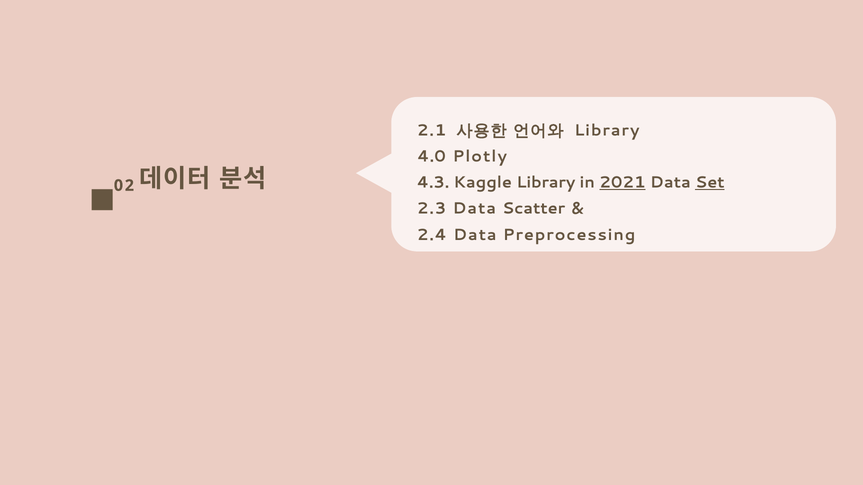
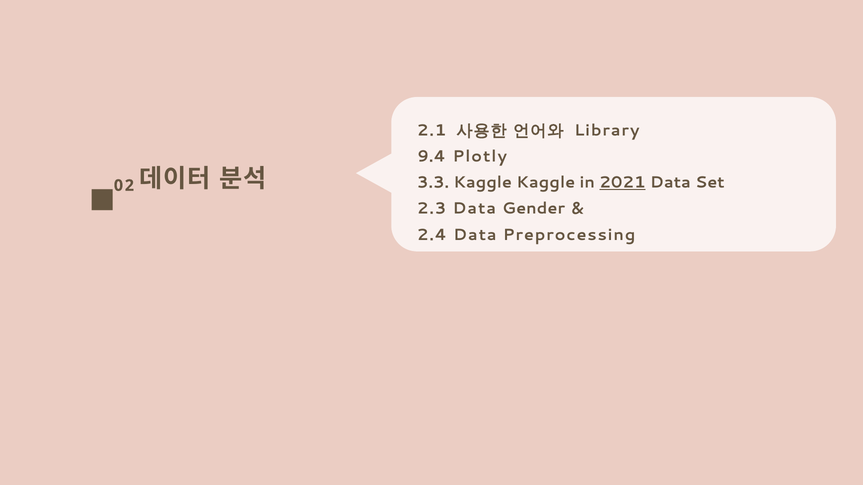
4.0: 4.0 -> 9.4 (432, 157)
4.3: 4.3 -> 3.3 (433, 183)
Kaggle Library: Library -> Kaggle (546, 183)
Set underline: present -> none (710, 183)
Scatter: Scatter -> Gender (534, 209)
